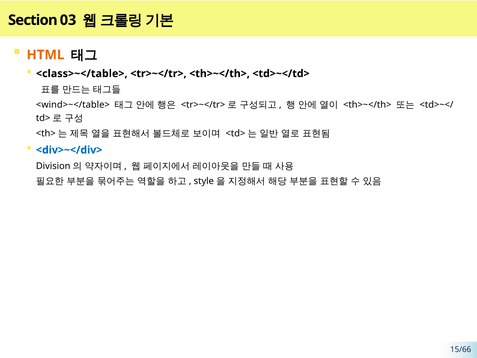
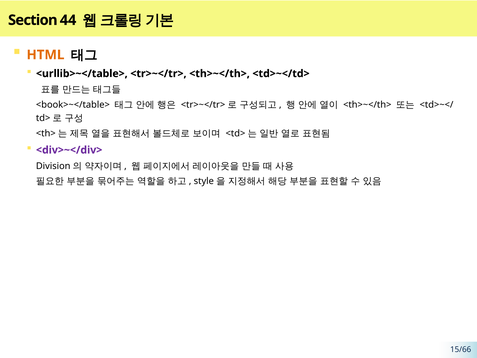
03: 03 -> 44 (68, 20)
<class>~</table>: <class>~</table> -> <urllib>~</table> (82, 74)
<wind>~</table>: <wind>~</table> -> <book>~</table> (73, 105)
<div>~</div> colour: blue -> purple (69, 150)
